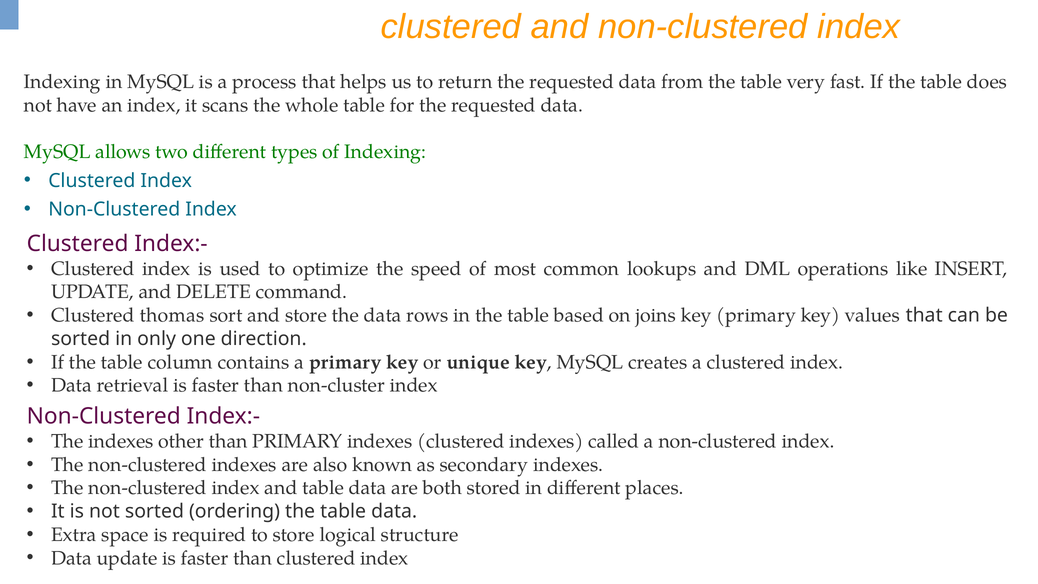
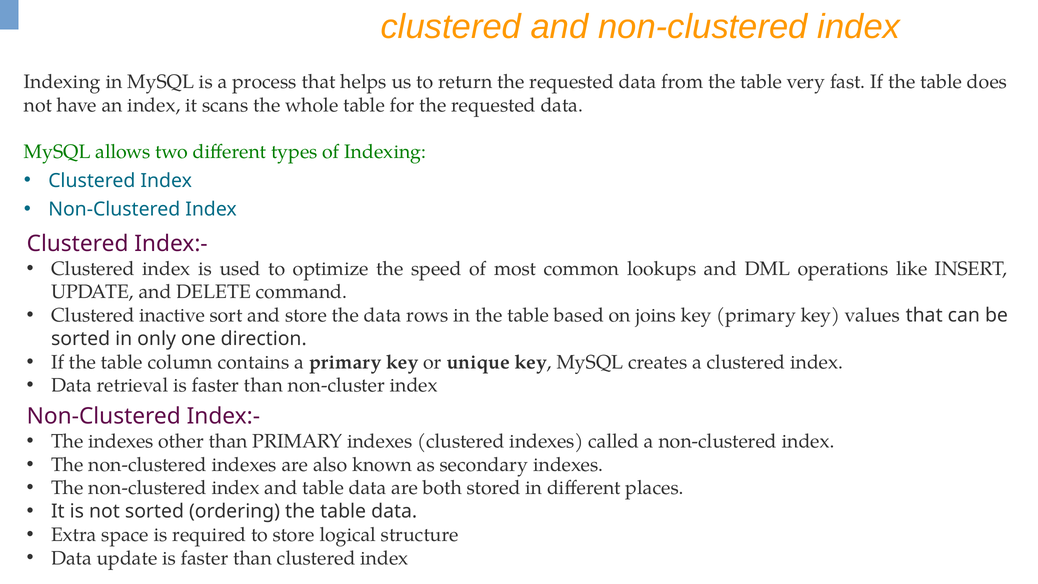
thomas: thomas -> inactive (172, 315)
